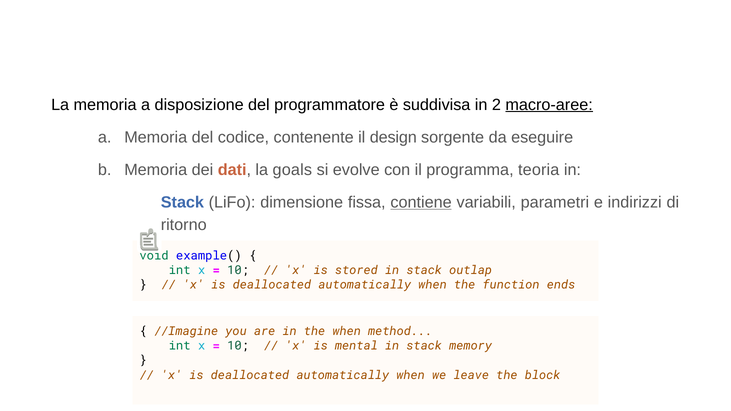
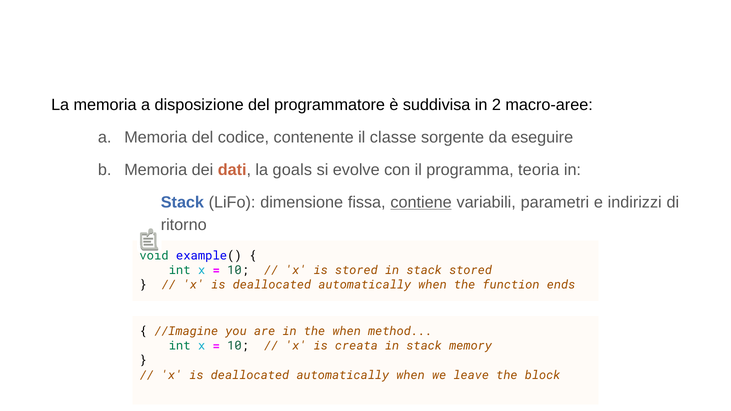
macro-aree underline: present -> none (549, 105)
design: design -> classe (393, 137)
stack outlap: outlap -> stored (471, 270)
mental: mental -> creata (356, 346)
